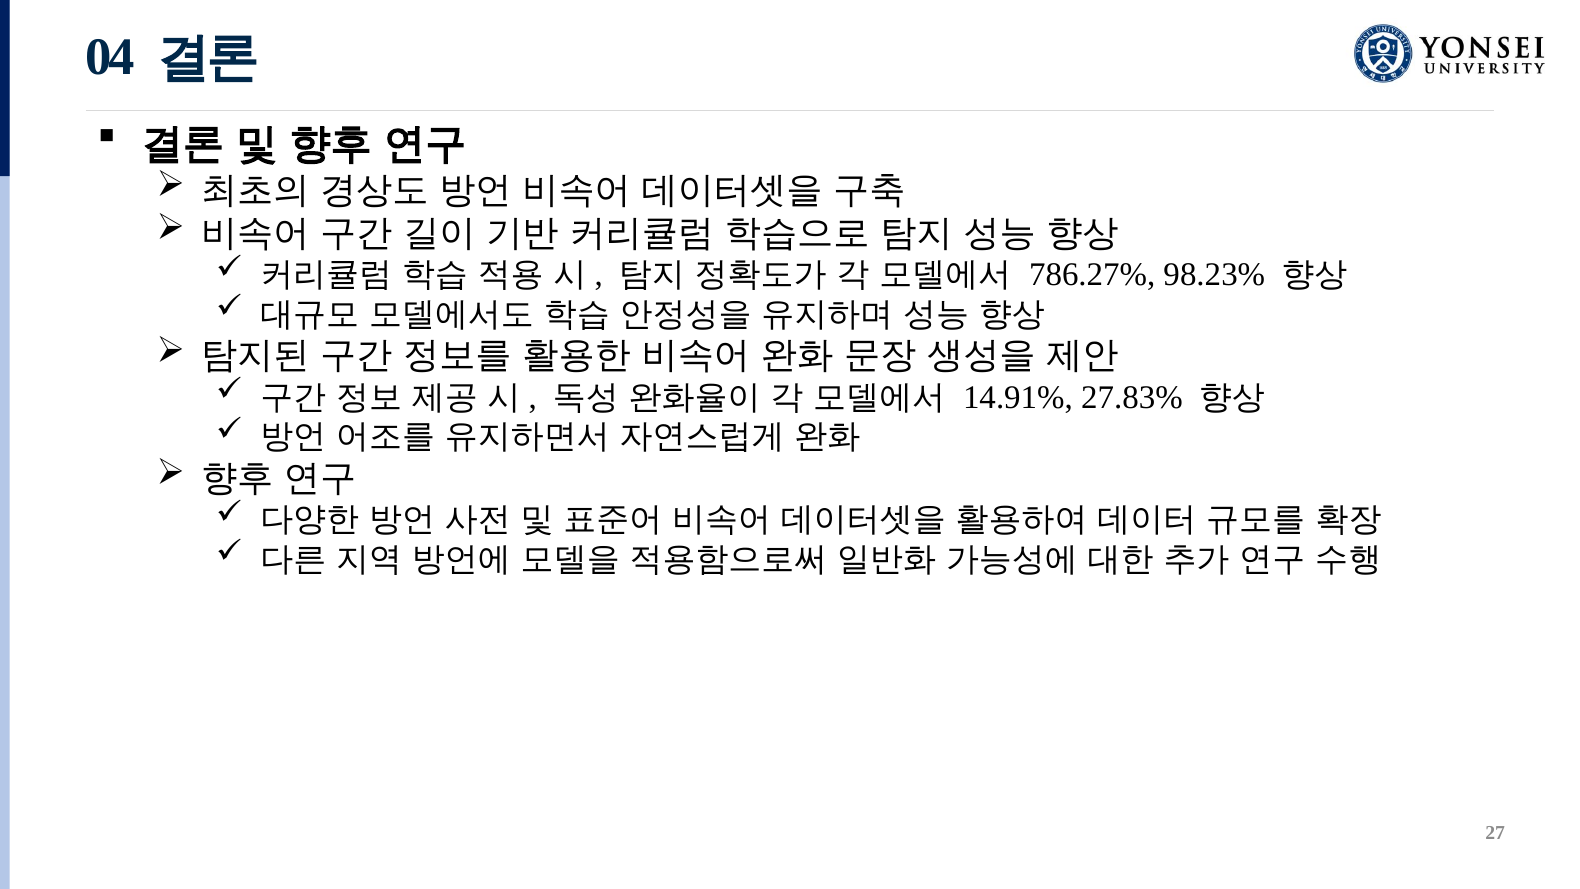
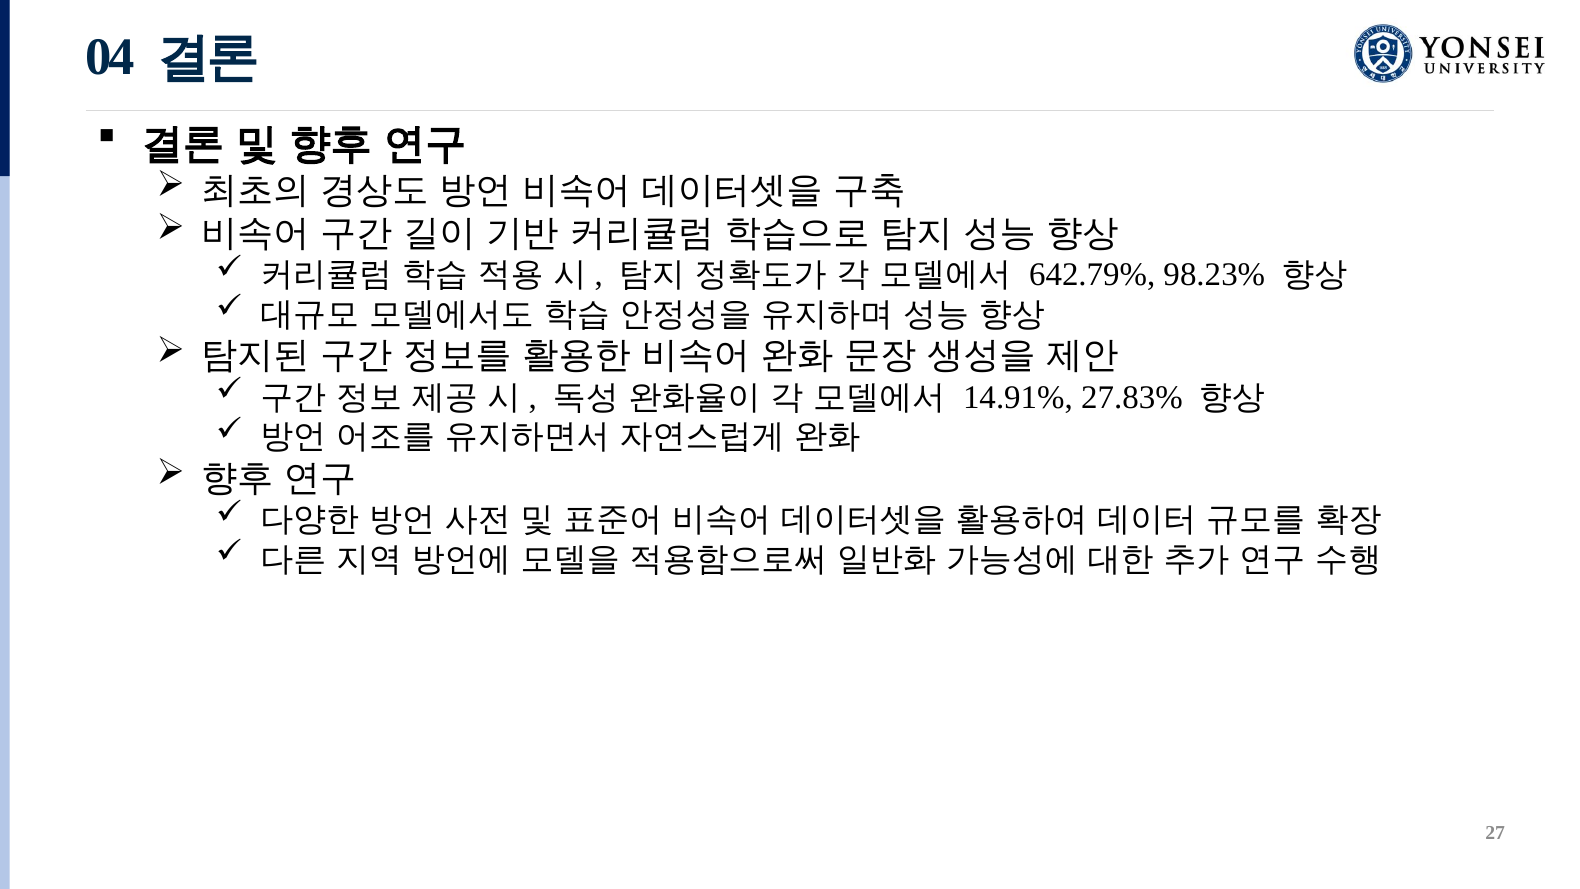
786.27%: 786.27% -> 642.79% (1092, 275)
